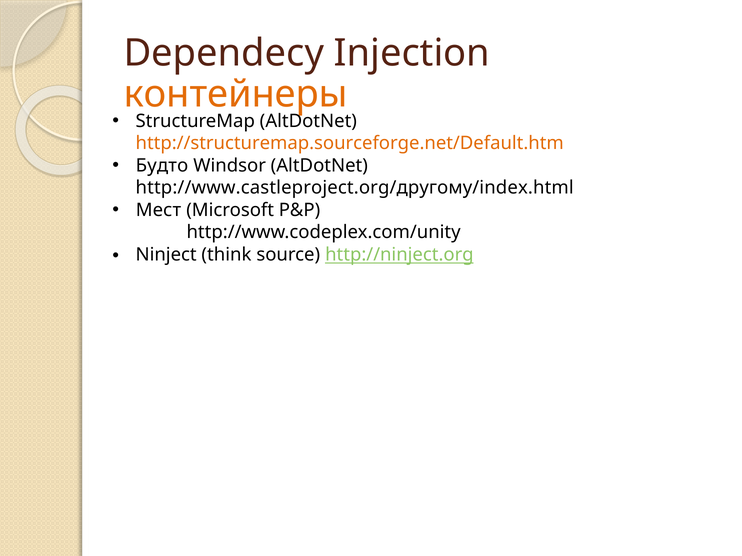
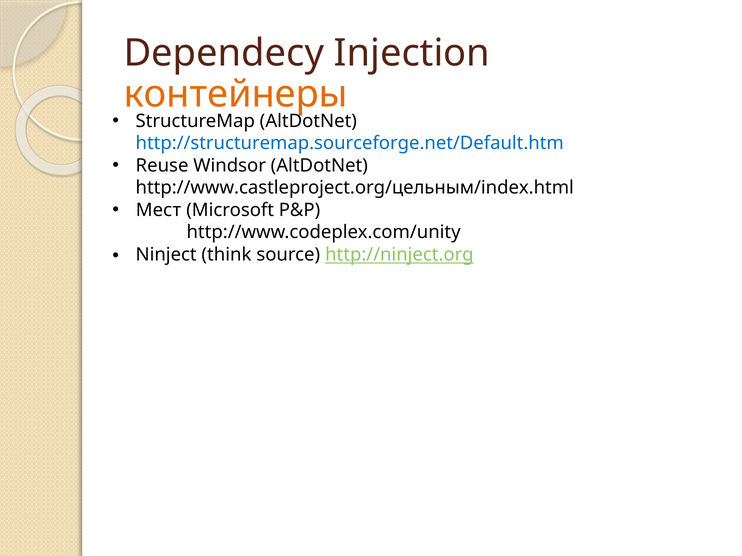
http://structuremap.sourceforge.net/Default.htm colour: orange -> blue (350, 143)
Будто: Будто -> Reuse (162, 166)
http://www.castleproject.org/другому/index.html: http://www.castleproject.org/другому/index.html -> http://www.castleproject.org/цельным/index.html (355, 188)
